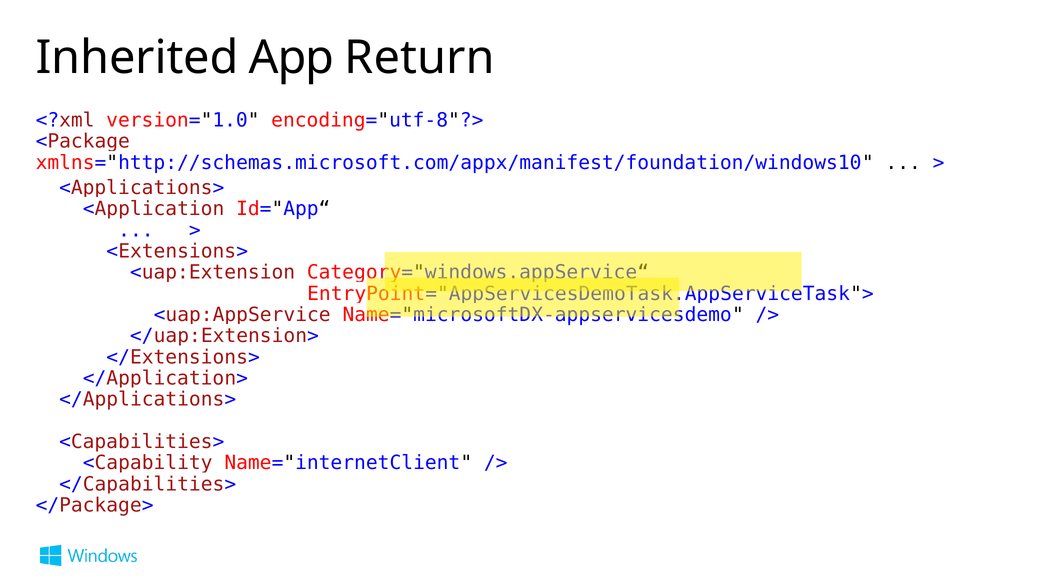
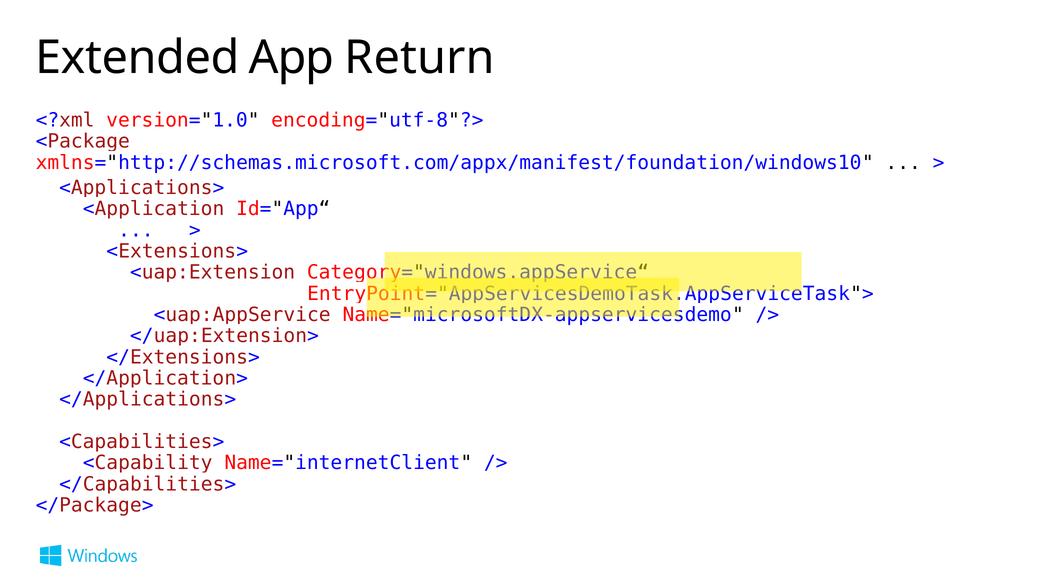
Inherited: Inherited -> Extended (137, 58)
